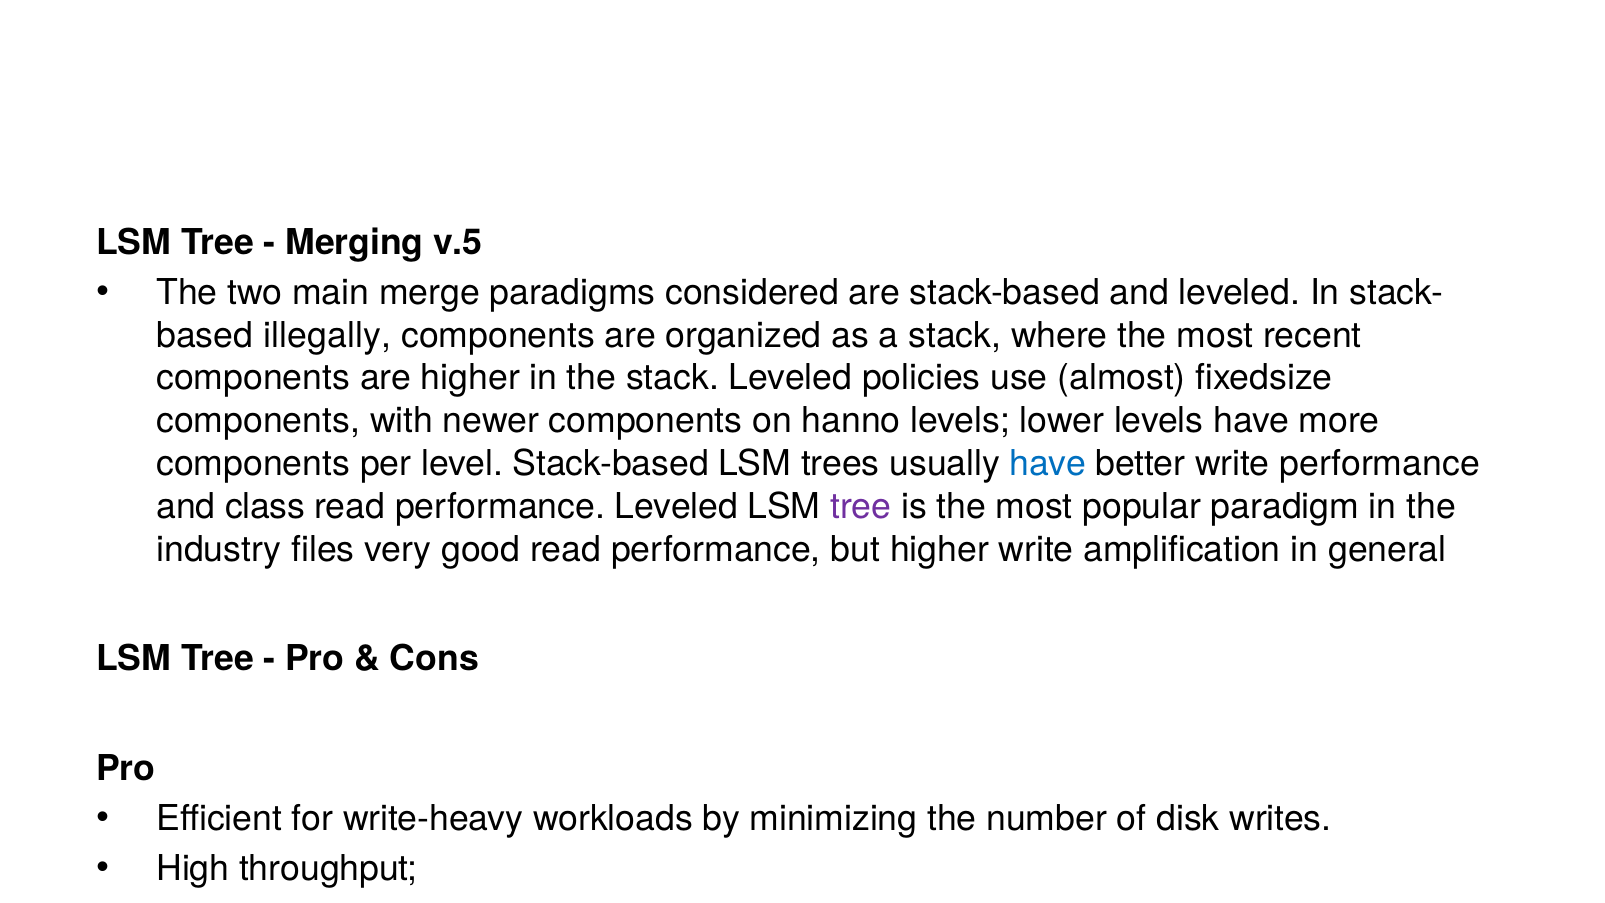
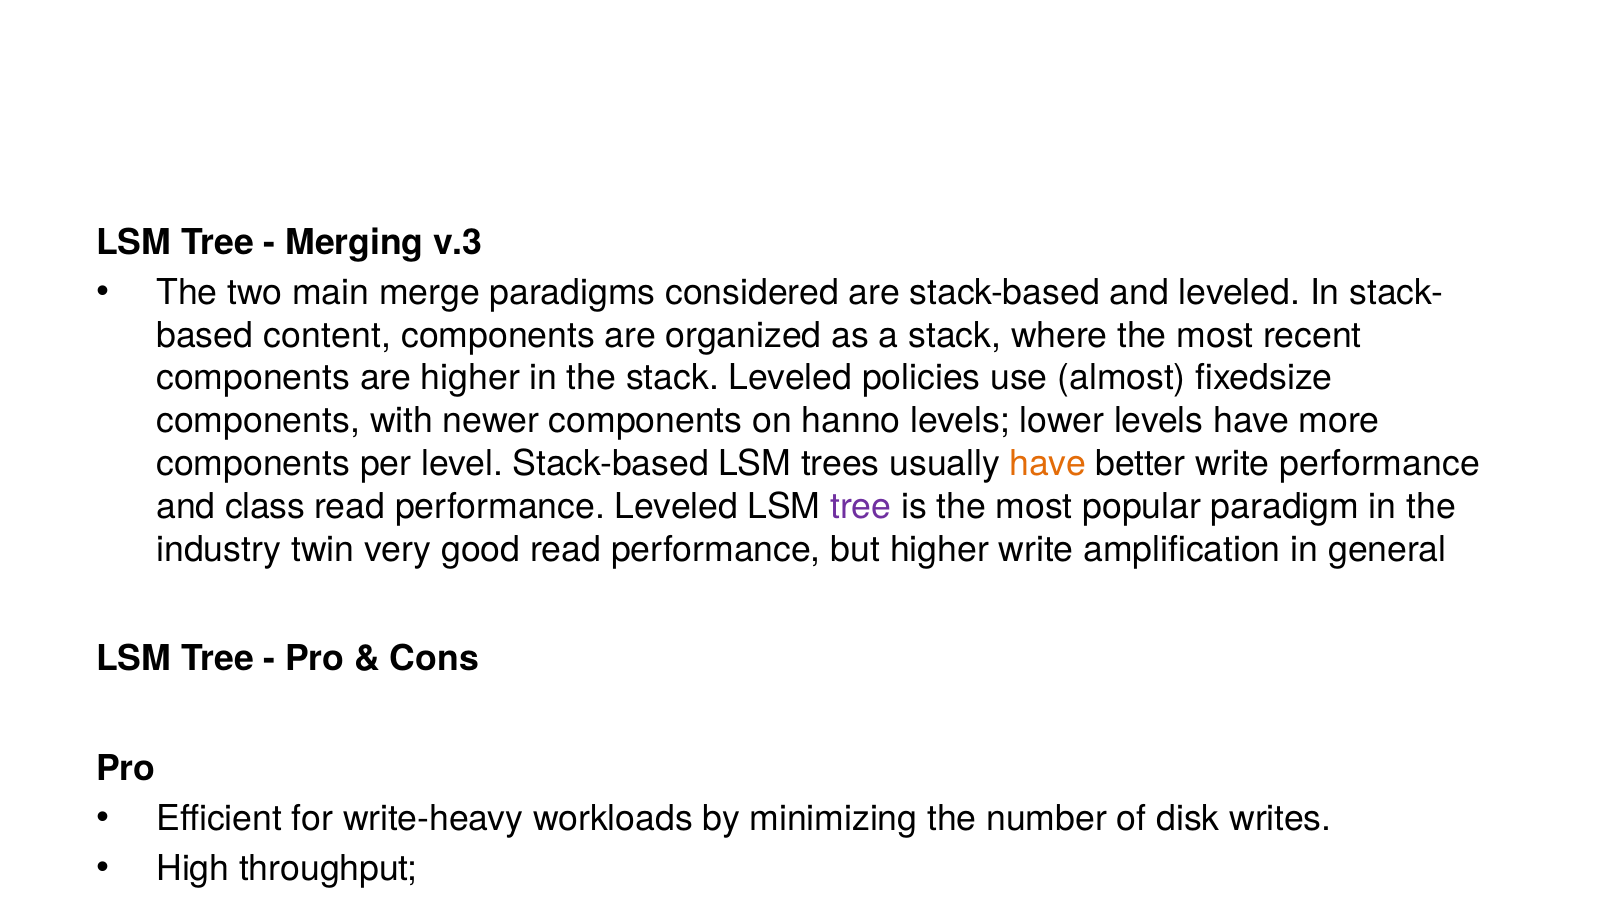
v.5: v.5 -> v.3 (457, 243)
illegally: illegally -> content (327, 335)
have colour: blue -> orange (1048, 464)
files: files -> twin (323, 549)
